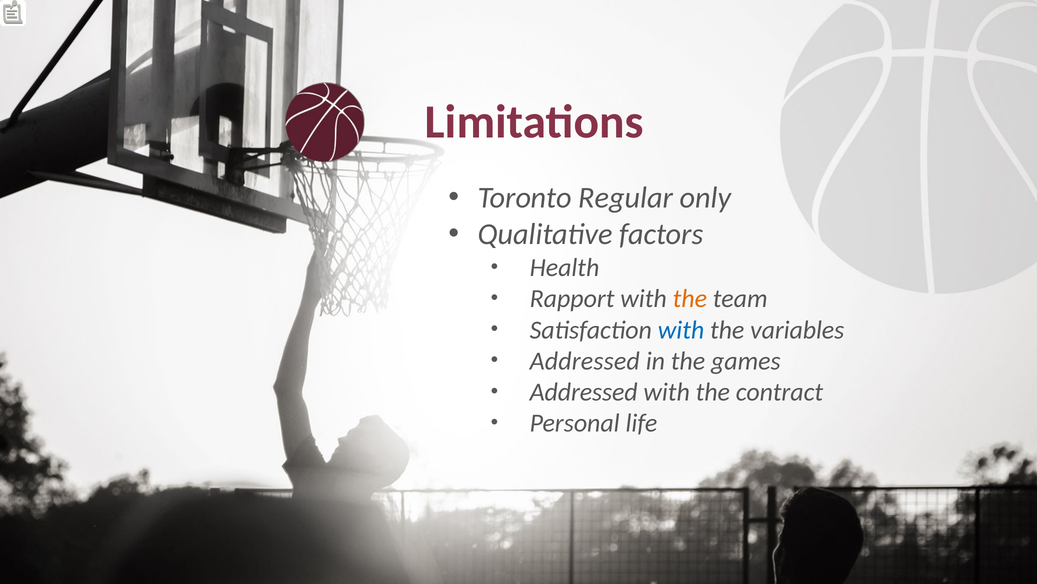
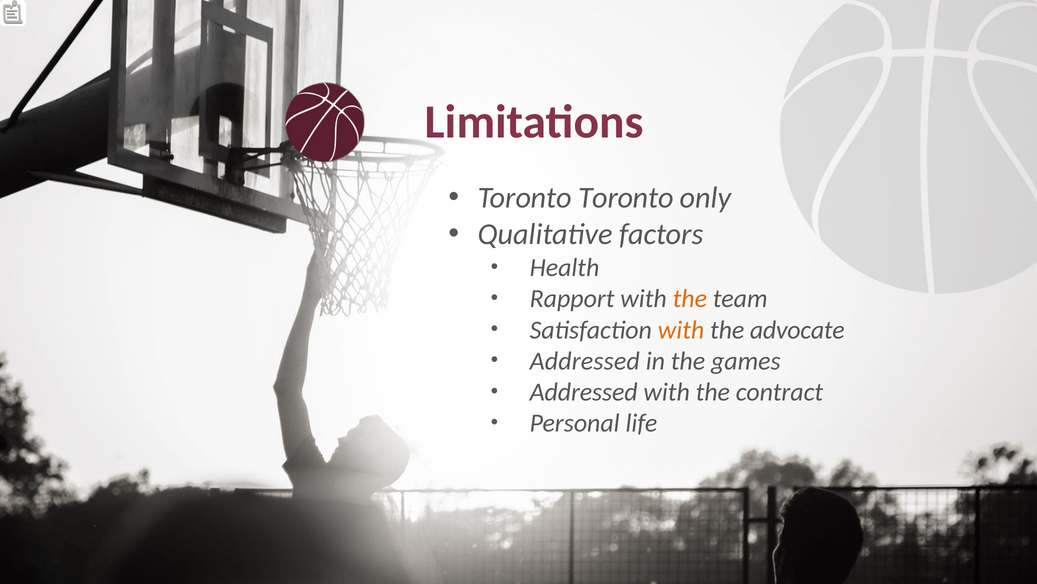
Toronto Regular: Regular -> Toronto (626, 198)
with colour: blue -> orange (681, 330)
variables: variables -> advocate (797, 330)
